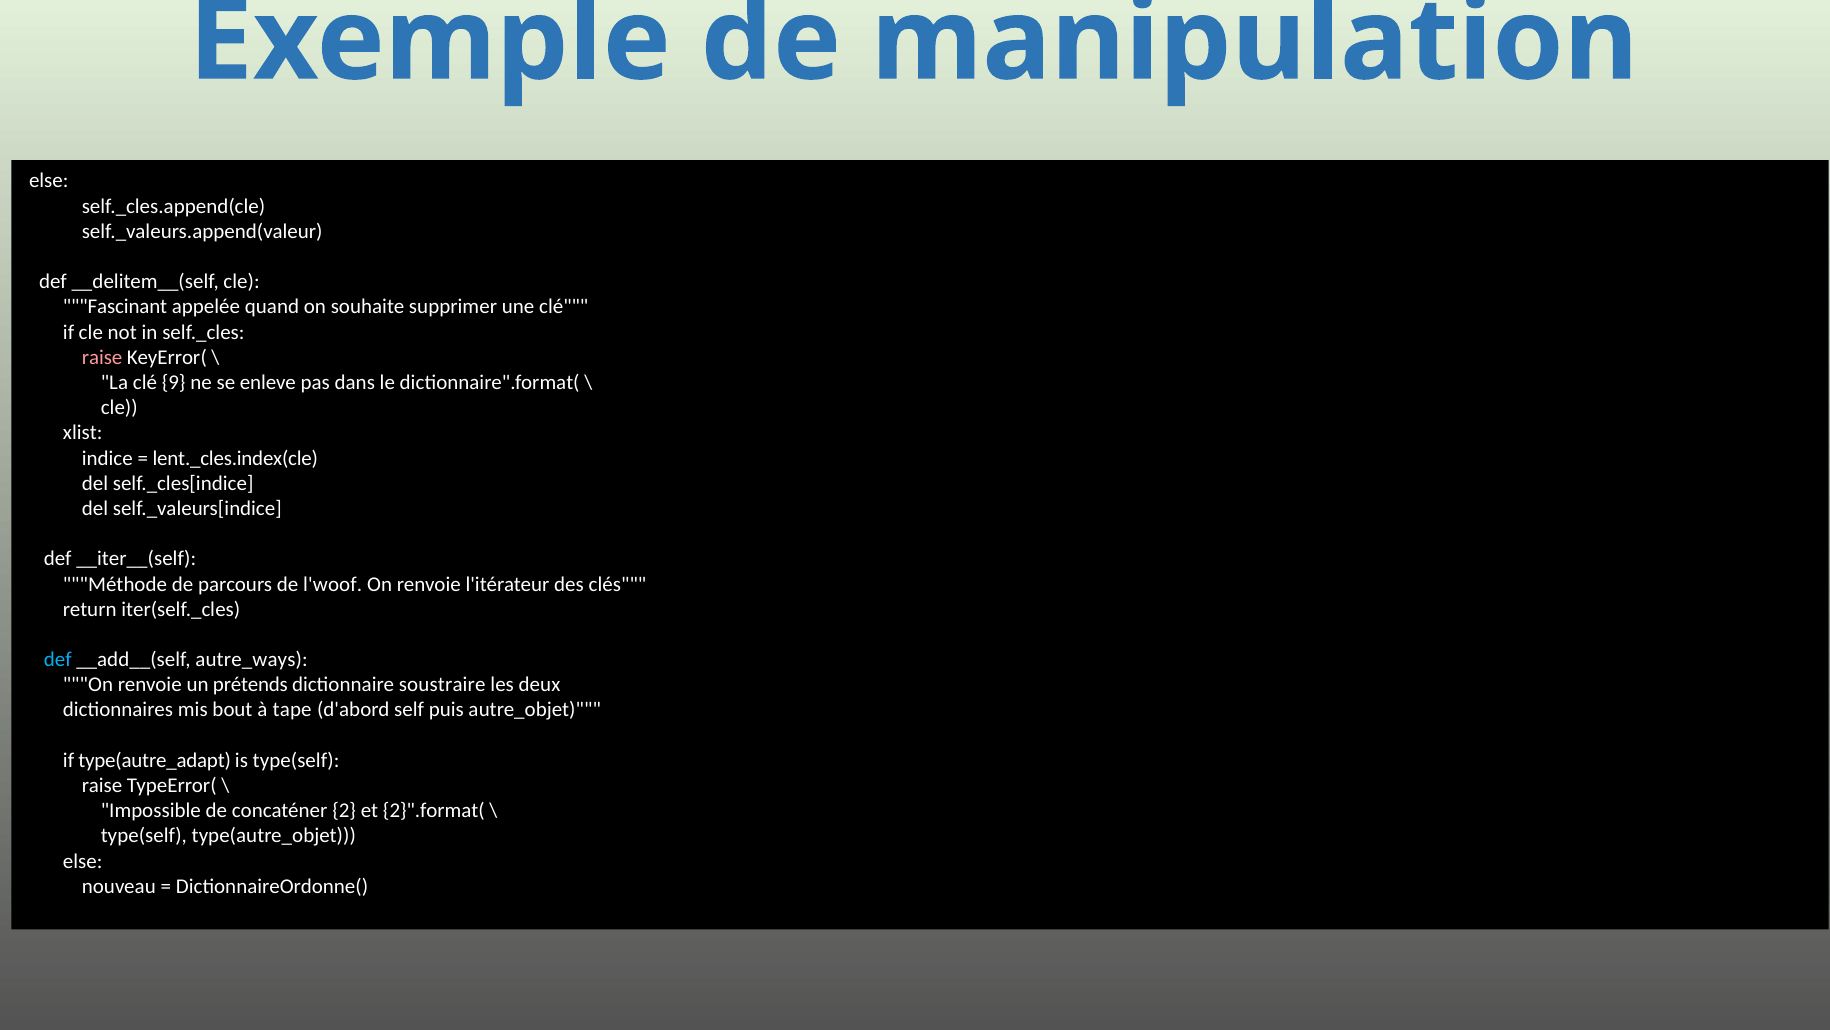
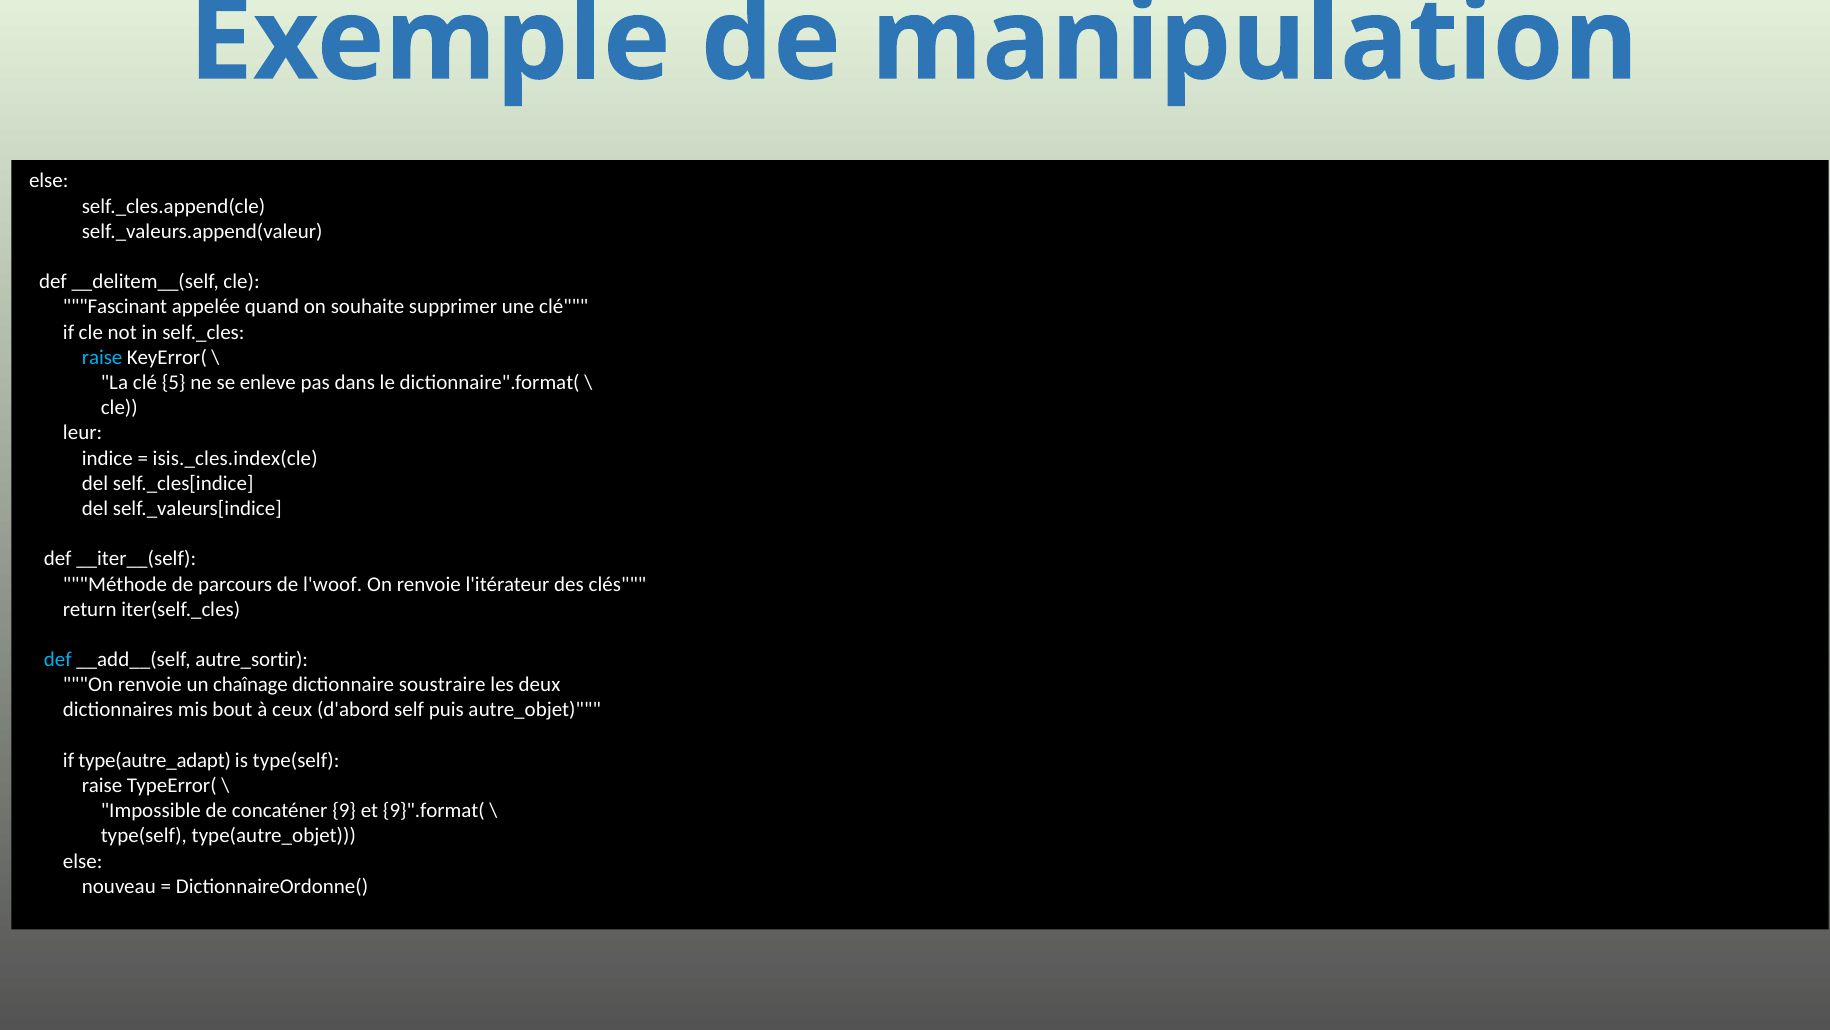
raise colour: pink -> light blue (102, 357)
9: 9 -> 5 (174, 382)
xlist: xlist -> leur (83, 433)
lent._cles.index(cle: lent._cles.index(cle -> isis._cles.index(cle (235, 458)
autre_ways: autre_ways -> autre_sortir (252, 659)
prétends: prétends -> chaînage (250, 684)
tape: tape -> ceux (292, 710)
2: 2 -> 9 (344, 810)
2}".format(: 2}".format( -> 9}".format( (434, 810)
